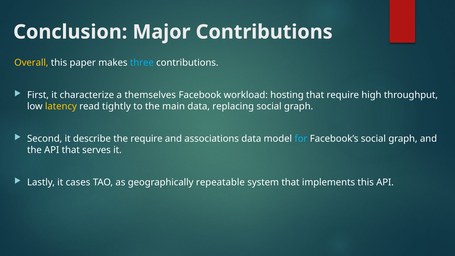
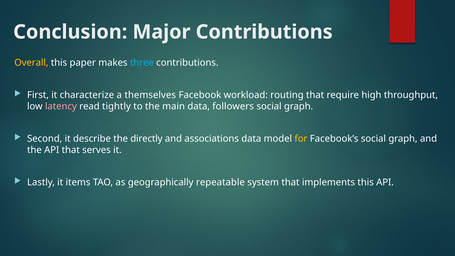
hosting: hosting -> routing (287, 95)
latency colour: yellow -> pink (61, 106)
replacing: replacing -> followers (233, 106)
the require: require -> directly (146, 139)
for colour: light blue -> yellow (301, 139)
cases: cases -> items (78, 182)
